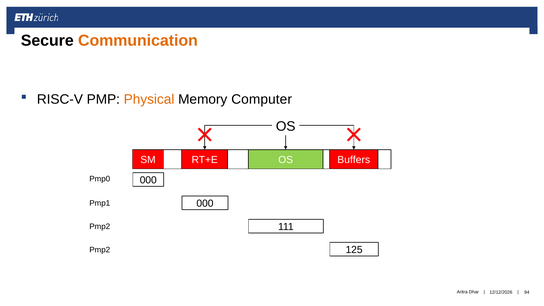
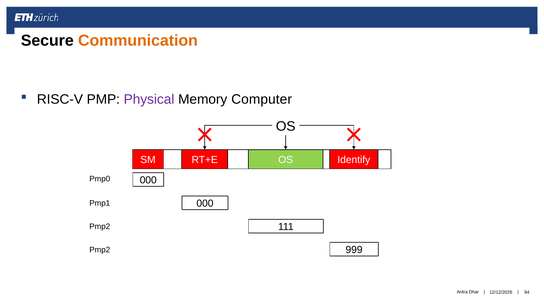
Physical colour: orange -> purple (149, 99)
Buffers: Buffers -> Identify (354, 160)
125: 125 -> 999 (354, 250)
